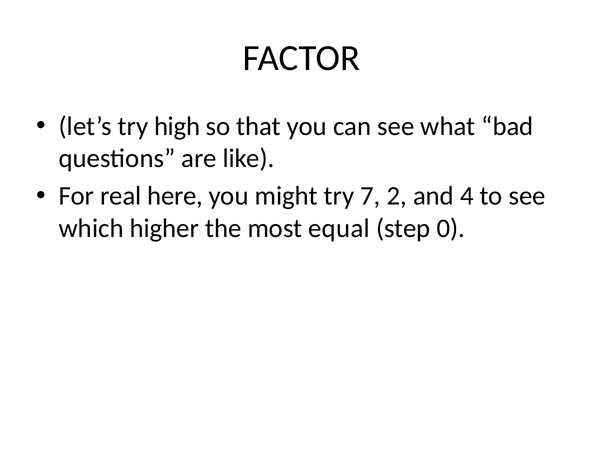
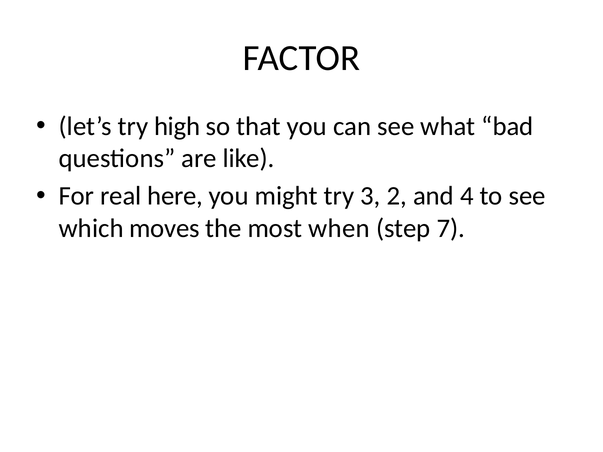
7: 7 -> 3 (371, 196)
higher: higher -> moves (164, 228)
equal: equal -> when (339, 228)
0: 0 -> 7 (451, 228)
